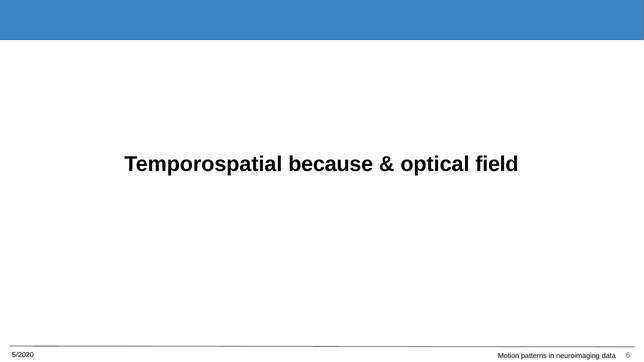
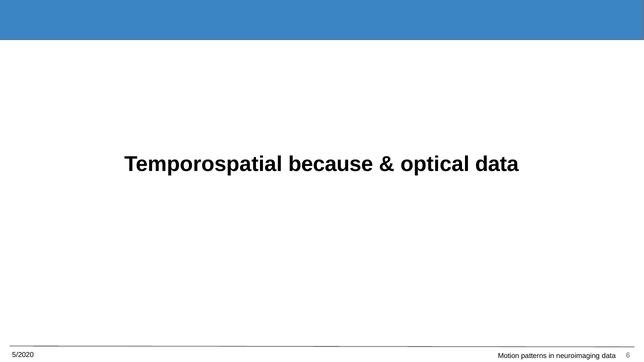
optical field: field -> data (497, 164)
